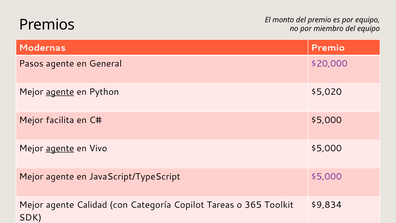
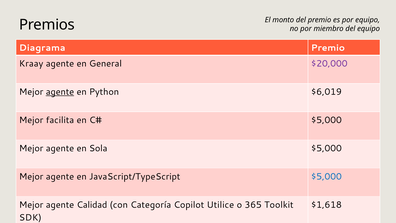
Modernas: Modernas -> Diagrama (42, 48)
Pasos: Pasos -> Kraay (31, 64)
$5,020: $5,020 -> $6,019 (326, 92)
agente underline: present -> none (60, 148)
Vivo: Vivo -> Sola (98, 148)
$5,000 colour: purple -> blue (326, 176)
Tareas: Tareas -> Utilice (220, 205)
$9,834: $9,834 -> $1,618 (326, 205)
